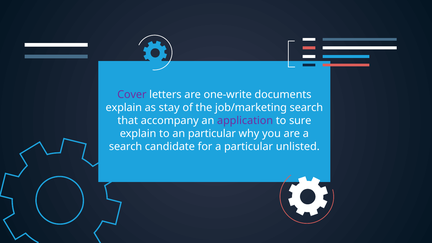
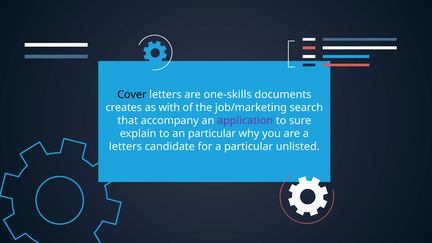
Cover colour: purple -> black (132, 95)
one-write: one-write -> one-skills (228, 95)
explain: explain -> creates (124, 108)
stay: stay -> with (169, 108)
search: search -> letters (125, 147)
